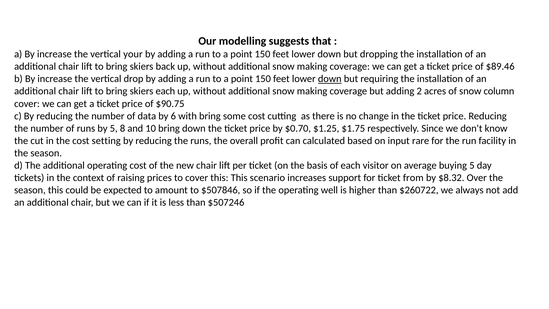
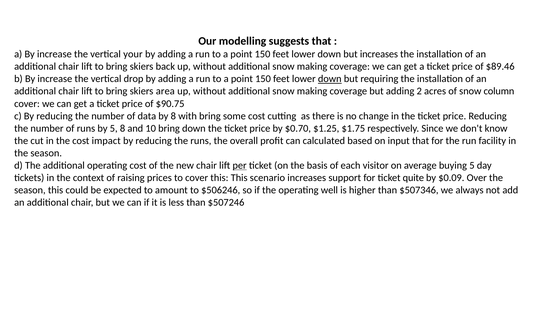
but dropping: dropping -> increases (379, 54)
skiers each: each -> area (165, 91)
by 6: 6 -> 8 (173, 116)
setting: setting -> impact (106, 141)
input rare: rare -> that (421, 141)
per underline: none -> present (240, 165)
from: from -> quite (413, 178)
$8.32: $8.32 -> $0.09 (451, 178)
$507846: $507846 -> $506246 (221, 190)
$260722: $260722 -> $507346 (419, 190)
